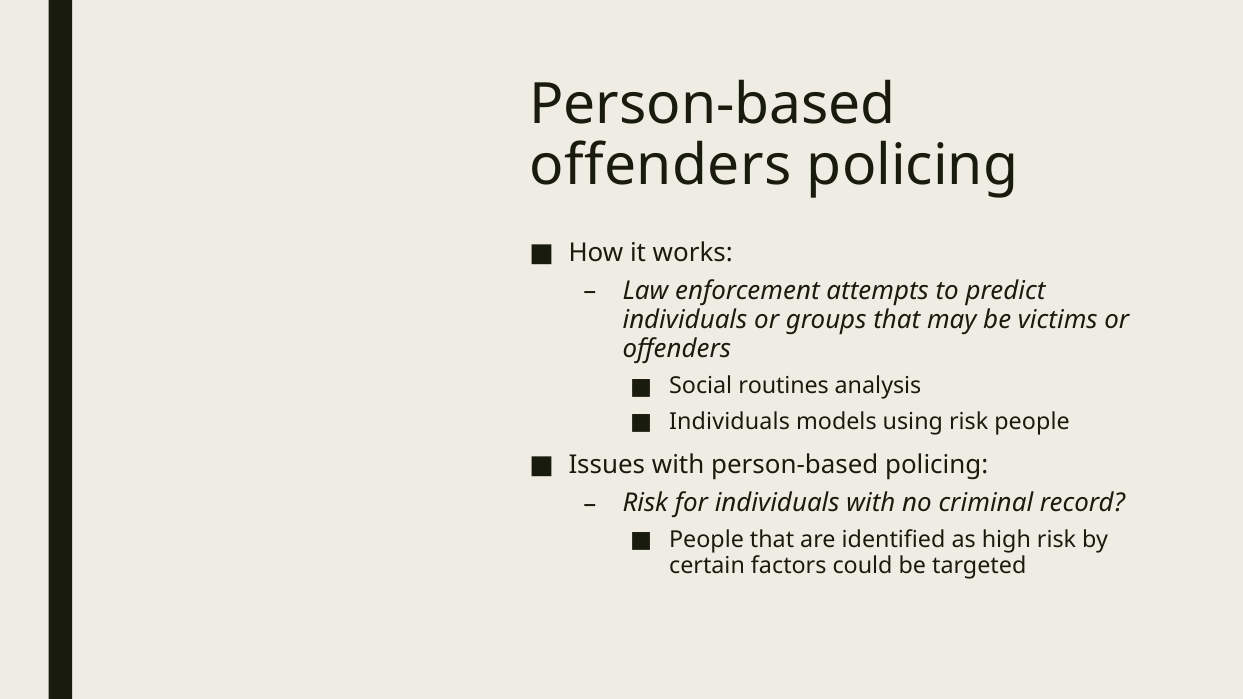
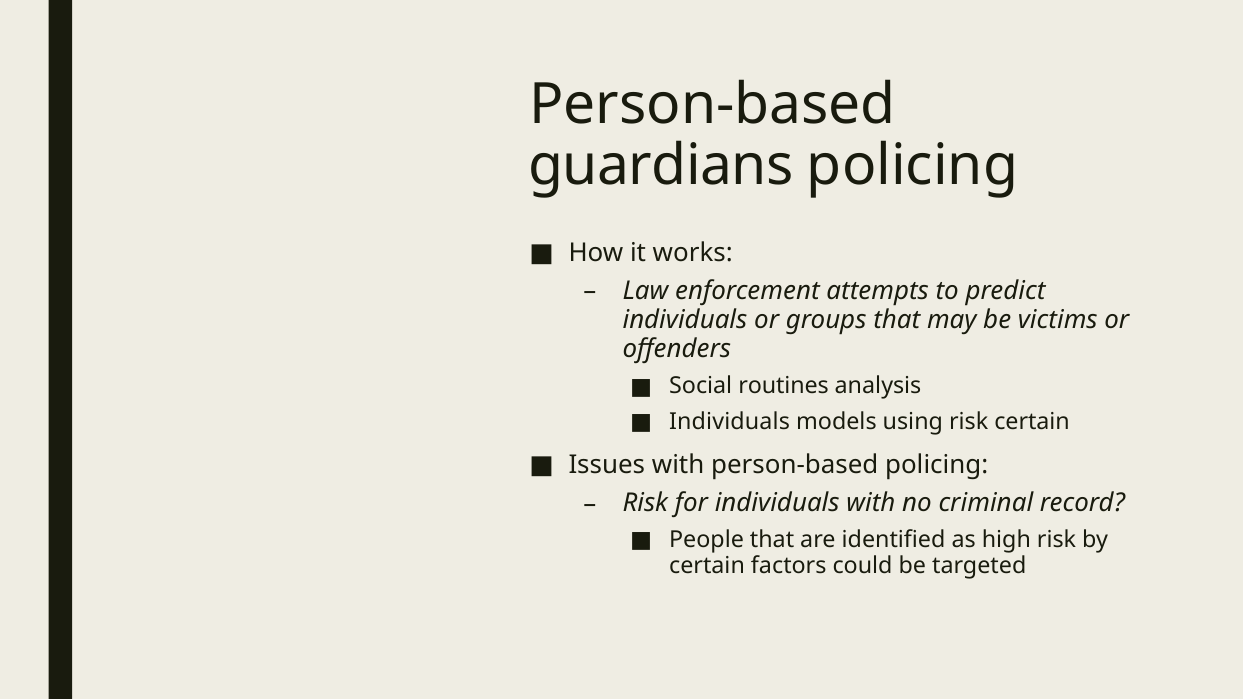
offenders: offenders -> guardians (661, 165)
risk people: people -> certain (1032, 422)
